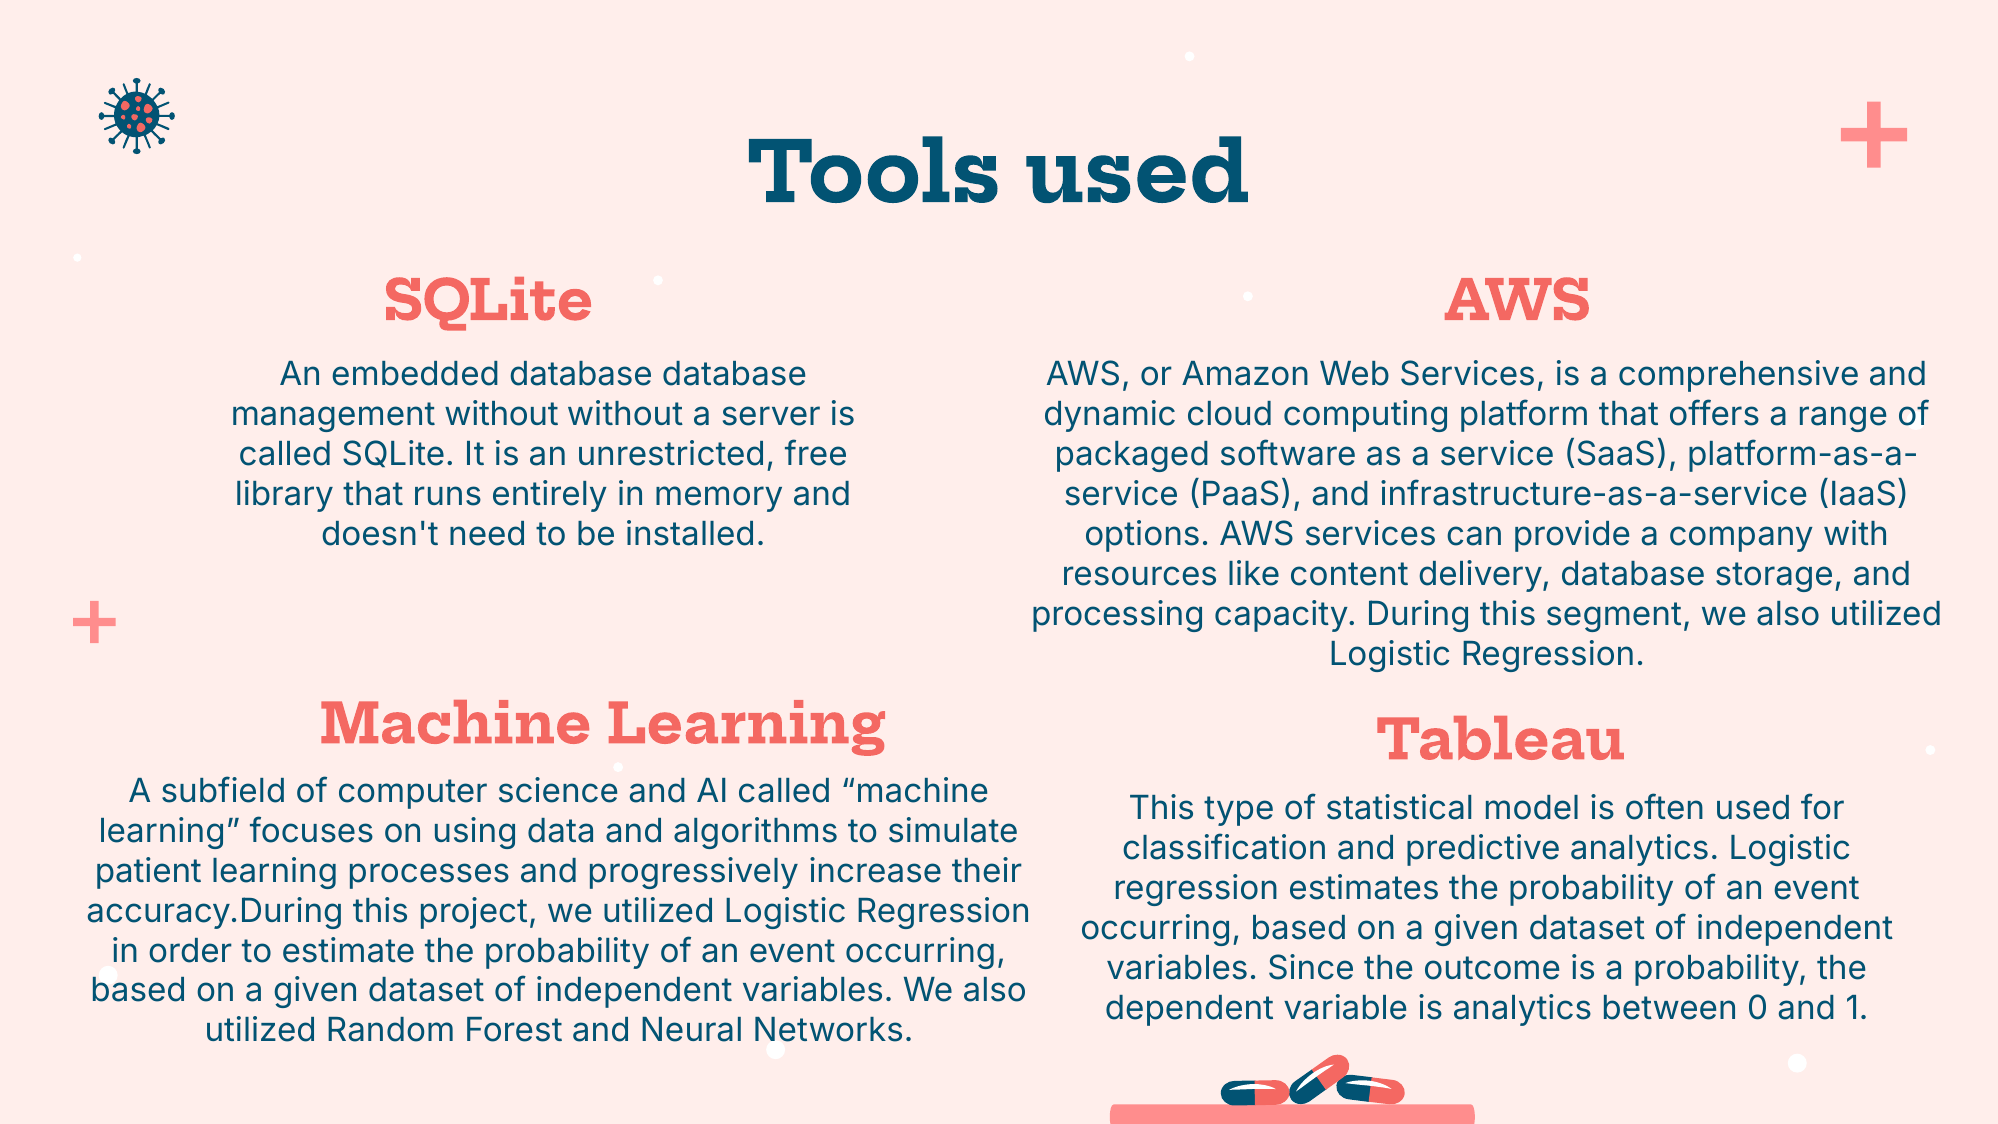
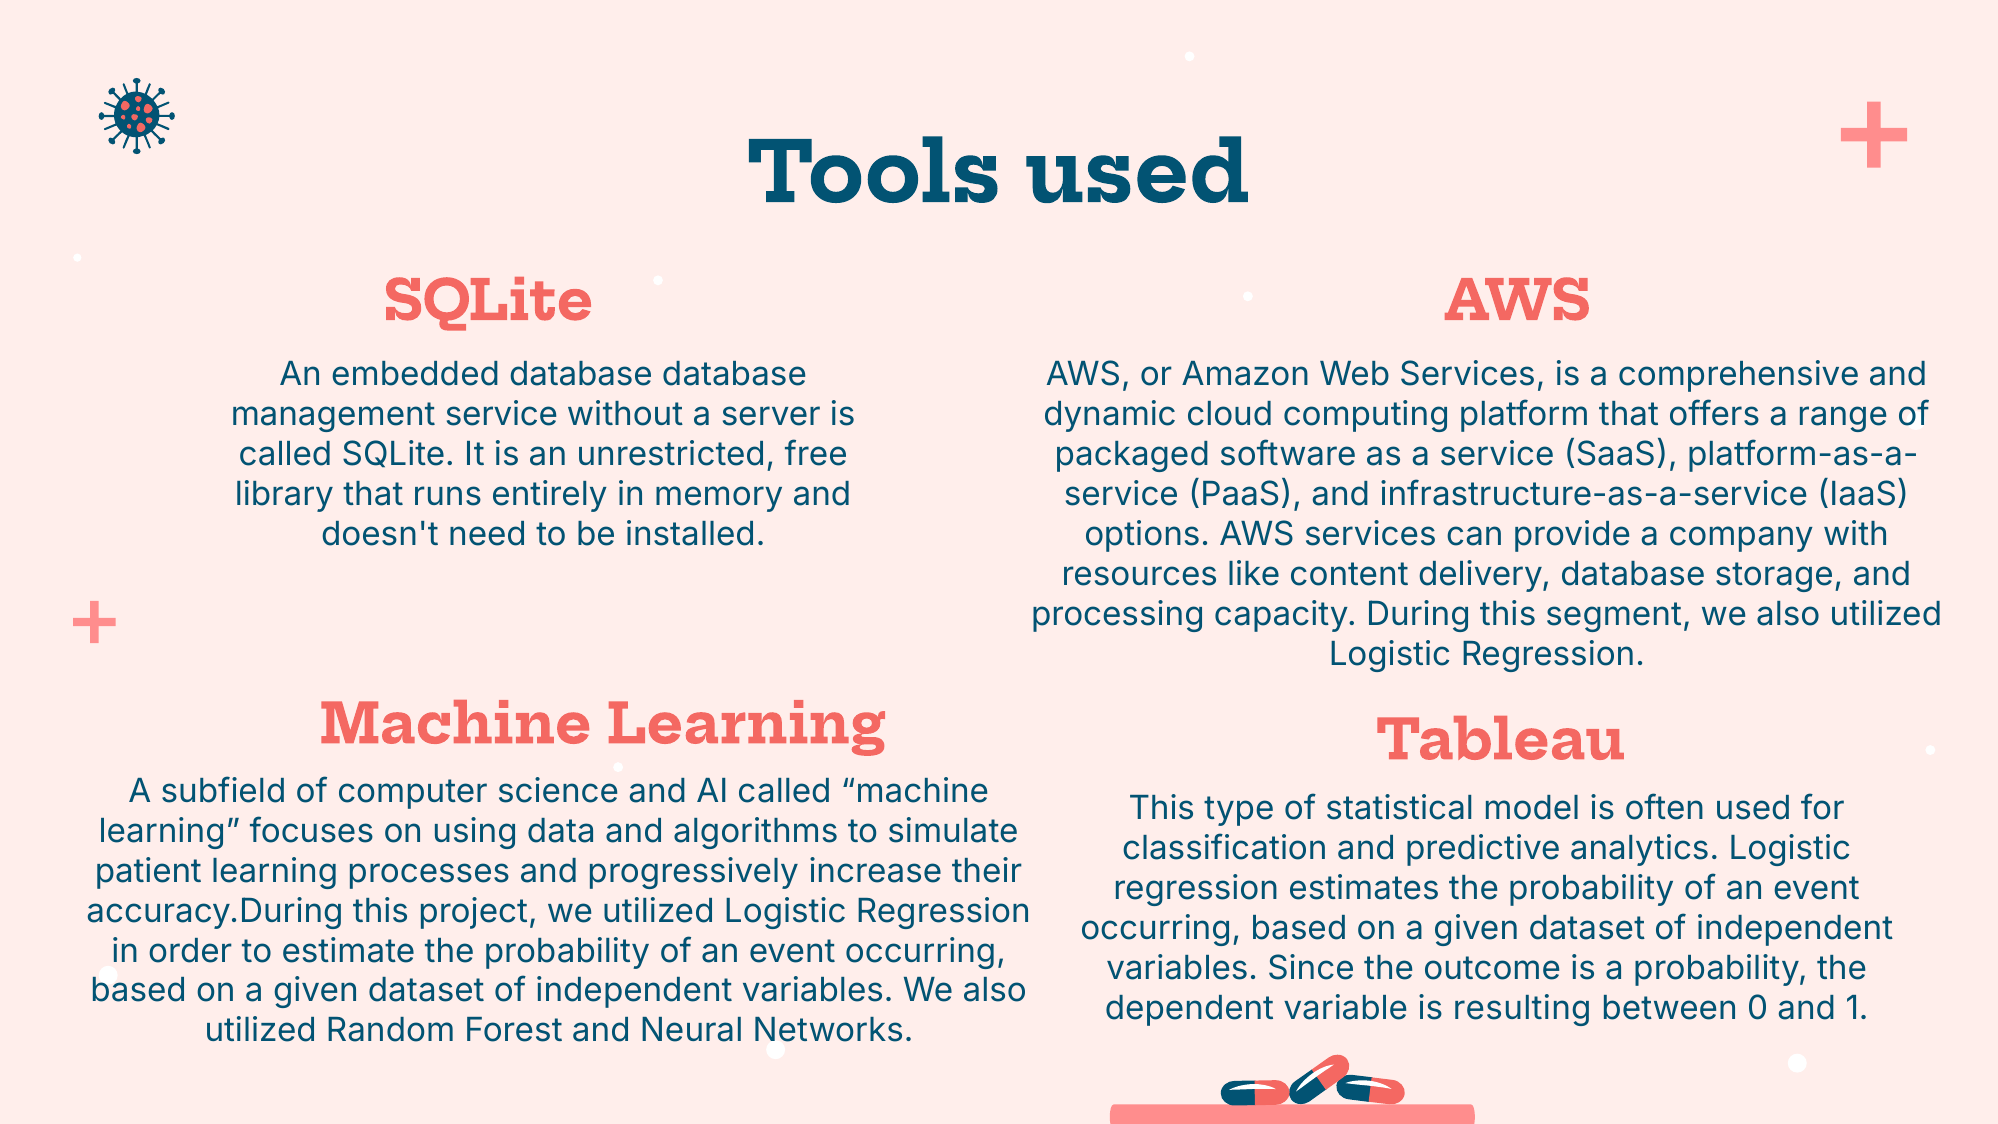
management without: without -> service (502, 414)
is analytics: analytics -> resulting (1522, 1009)
